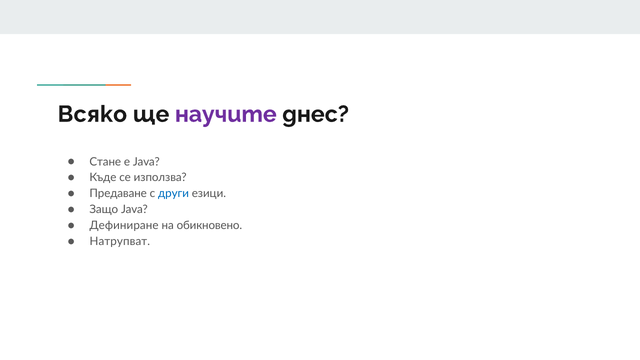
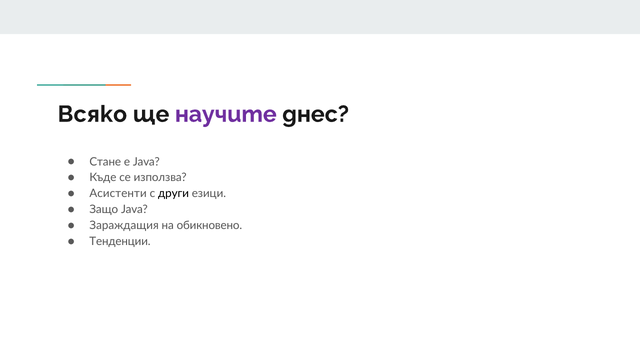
Предаване: Предаване -> Асистенти (118, 194)
други colour: blue -> black (174, 194)
Дефиниране: Дефиниране -> Зараждащия (124, 226)
Натрупват: Натрупват -> Тенденции (120, 241)
